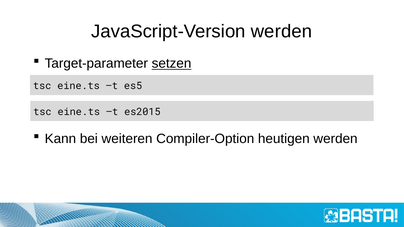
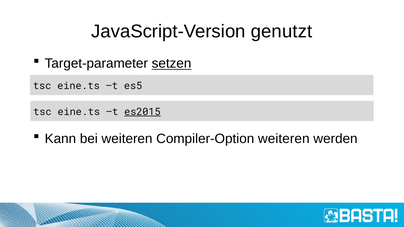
JavaScript-Version werden: werden -> genutzt (282, 32)
es2015 underline: none -> present (142, 112)
Compiler-Option heutigen: heutigen -> weiteren (284, 139)
